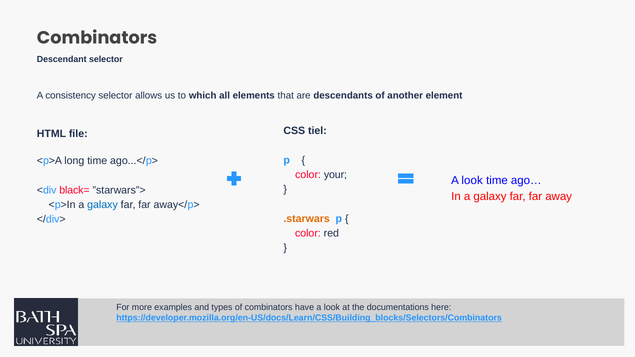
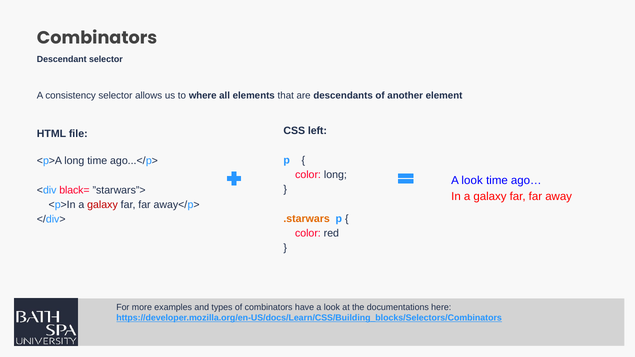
which: which -> where (203, 96)
tiel: tiel -> left (317, 131)
color your: your -> long (335, 175)
galaxy colour: blue -> red (103, 205)
